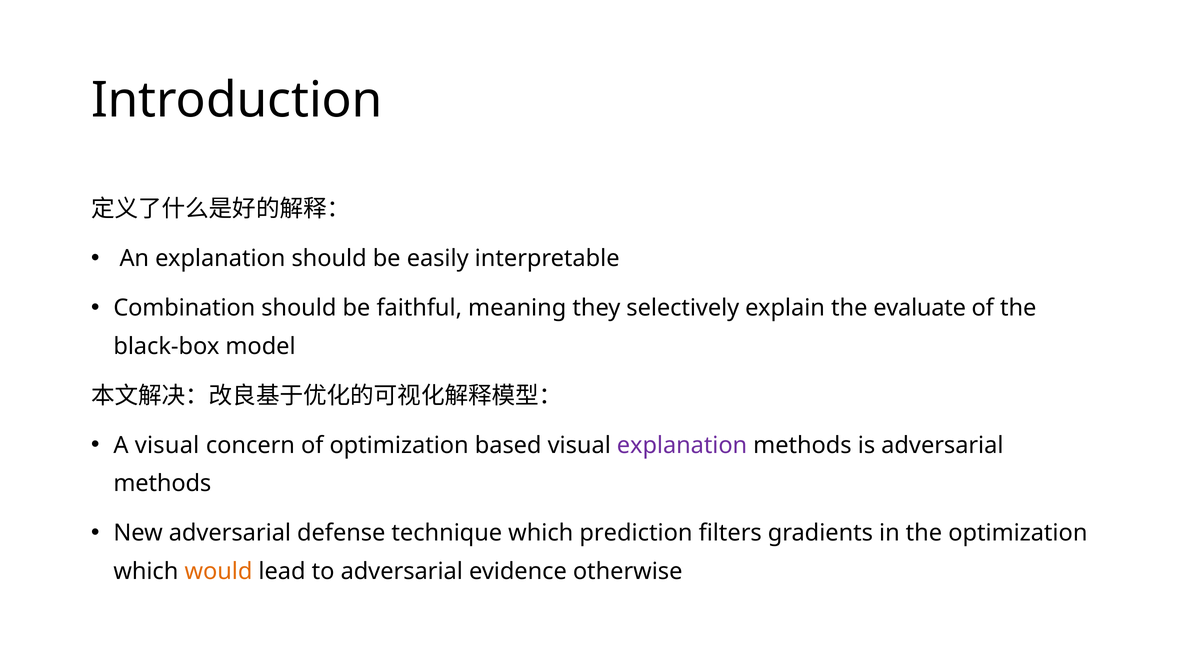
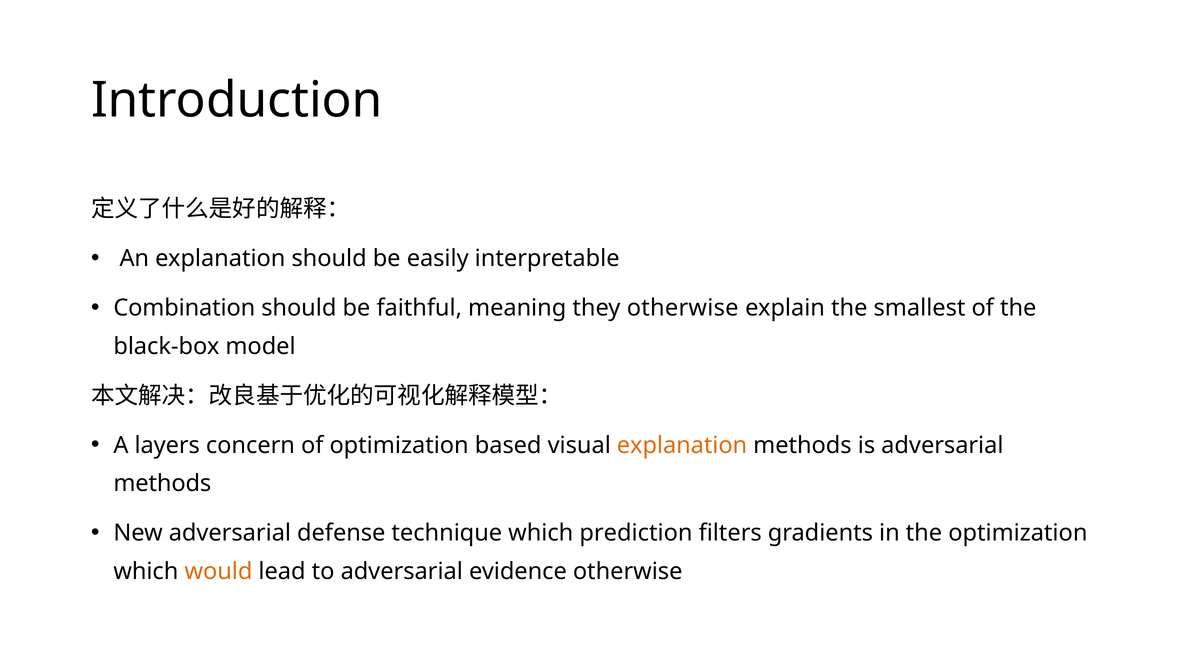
they selectively: selectively -> otherwise (683, 308)
evaluate: evaluate -> smallest (920, 308)
A visual: visual -> layers (167, 445)
explanation colour: purple -> orange (682, 445)
